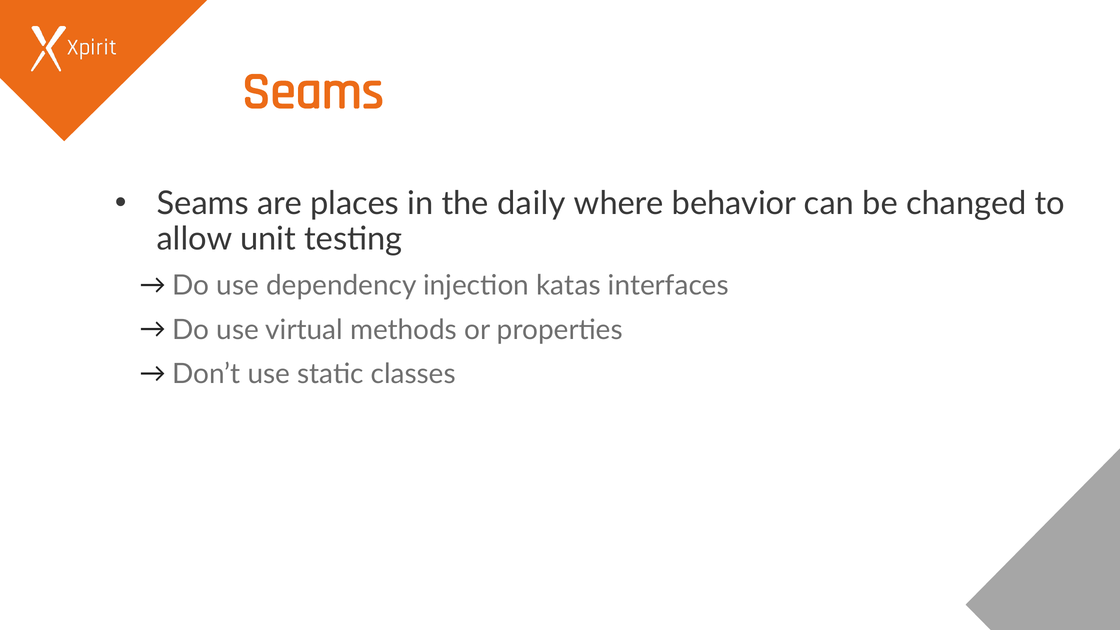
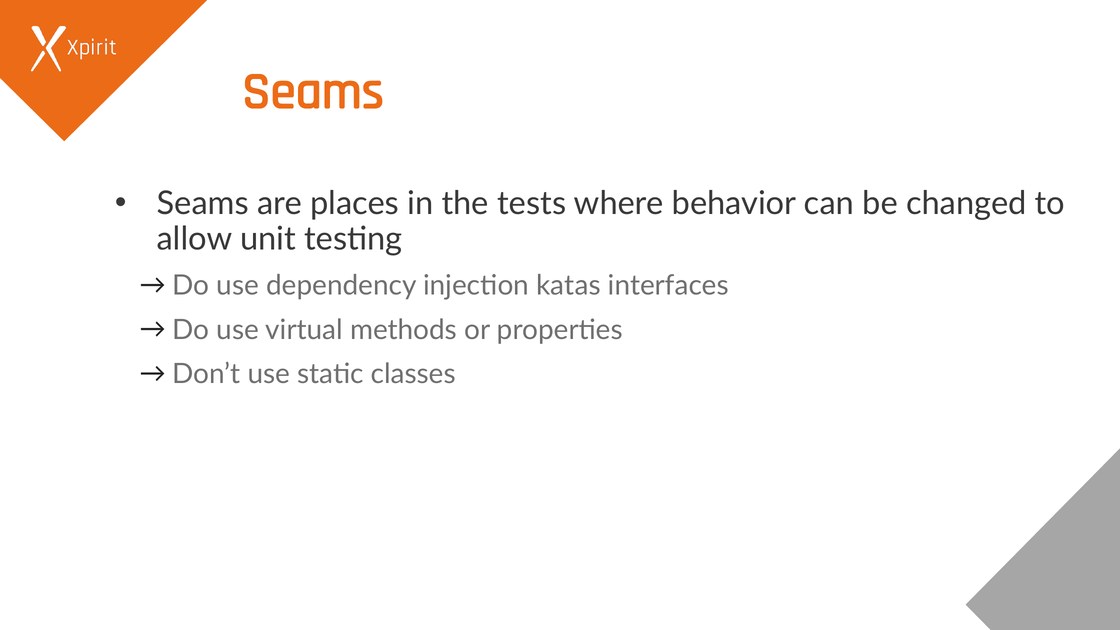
daily: daily -> tests (532, 203)
